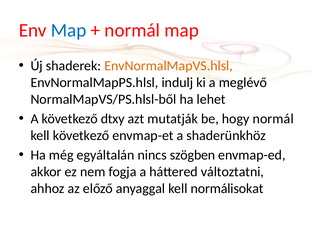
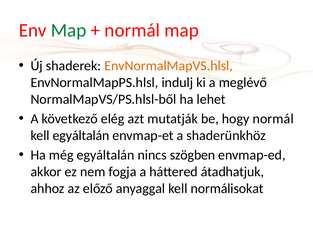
Map colour: blue -> green (69, 30)
dtxy: dtxy -> elég (113, 119)
kell következő: következő -> egyáltalán (81, 135)
változtatni: változtatni -> átadhatjuk (232, 172)
